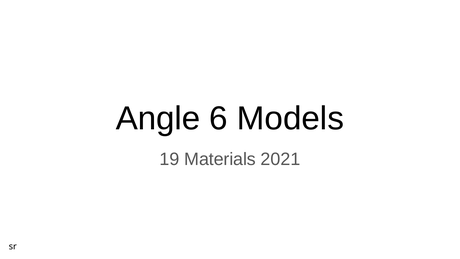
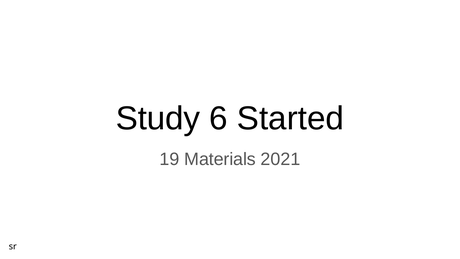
Angle: Angle -> Study (158, 118)
Models: Models -> Started (290, 118)
